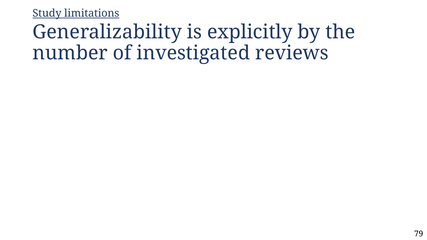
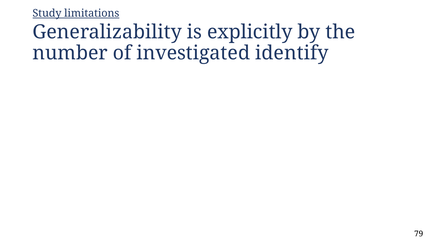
reviews: reviews -> identify (292, 53)
